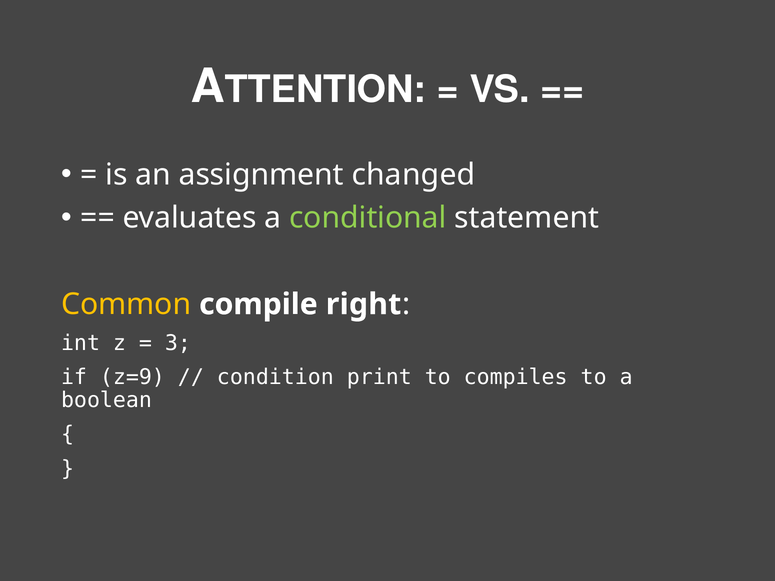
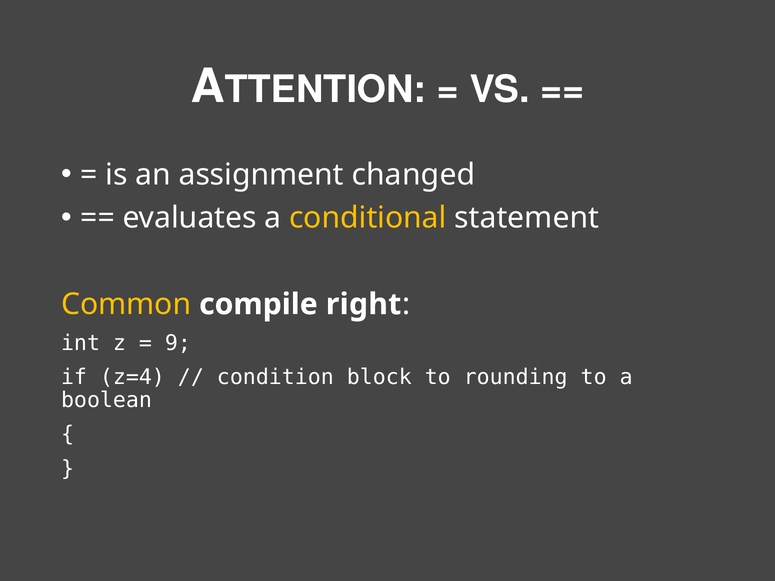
conditional colour: light green -> yellow (368, 218)
3: 3 -> 9 (178, 343)
z=9: z=9 -> z=4 (132, 377)
print: print -> block (379, 377)
compiles: compiles -> rounding (516, 377)
